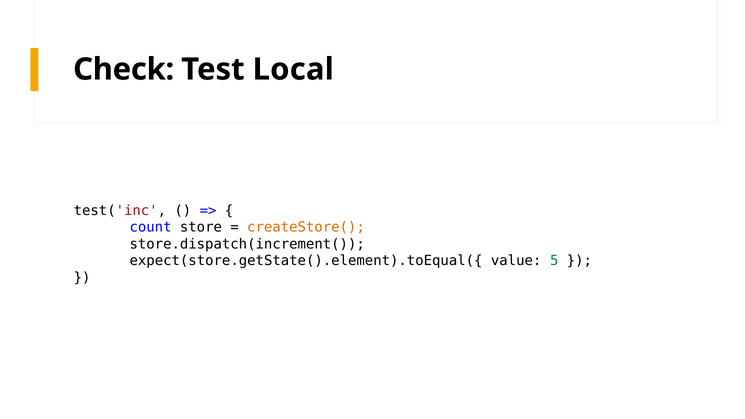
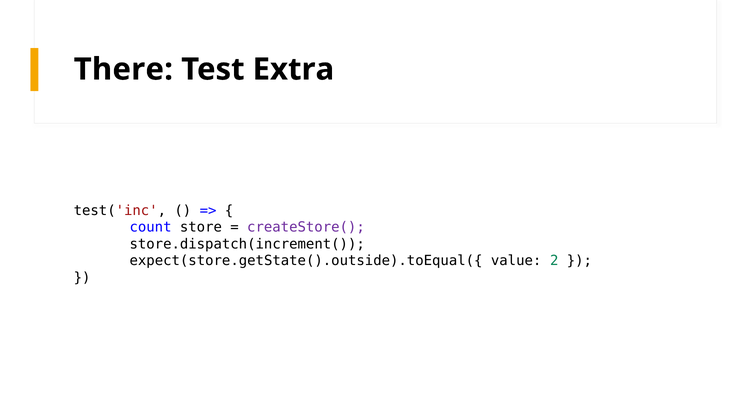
Check: Check -> There (123, 69)
Local: Local -> Extra (293, 69)
createStore( colour: orange -> purple (306, 227)
expect(store.getState().element).toEqual({: expect(store.getState().element).toEqual({ -> expect(store.getState().outside).toEqual({ (306, 261)
5: 5 -> 2 (554, 261)
